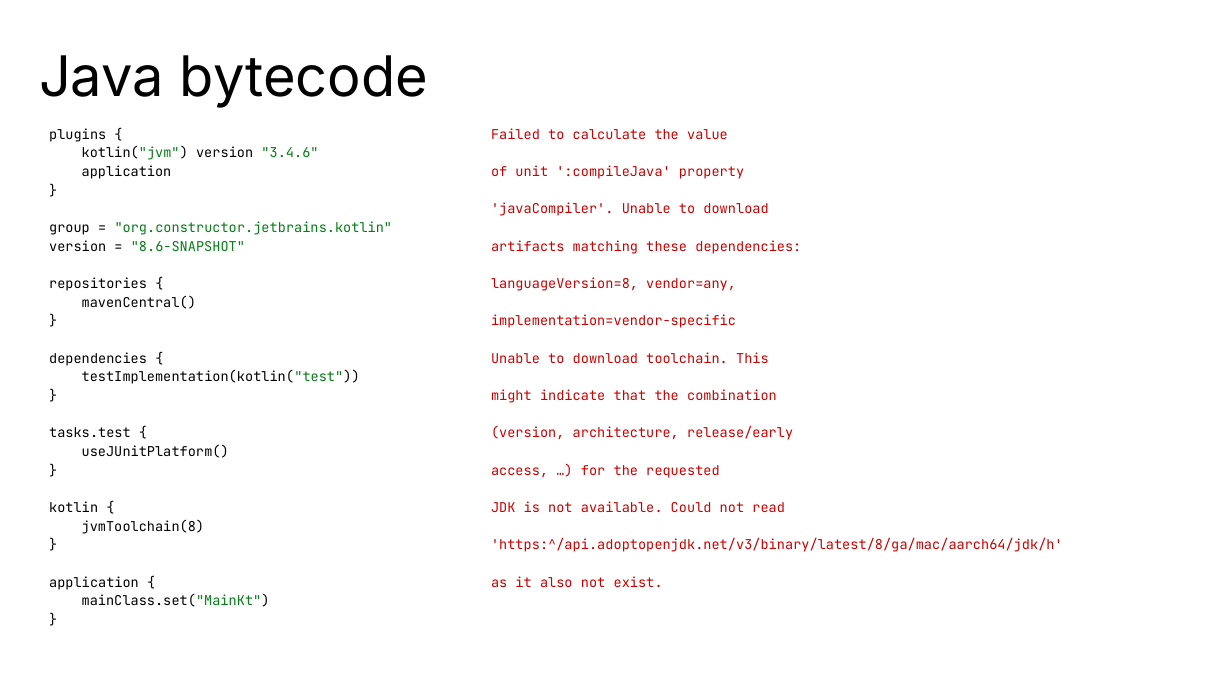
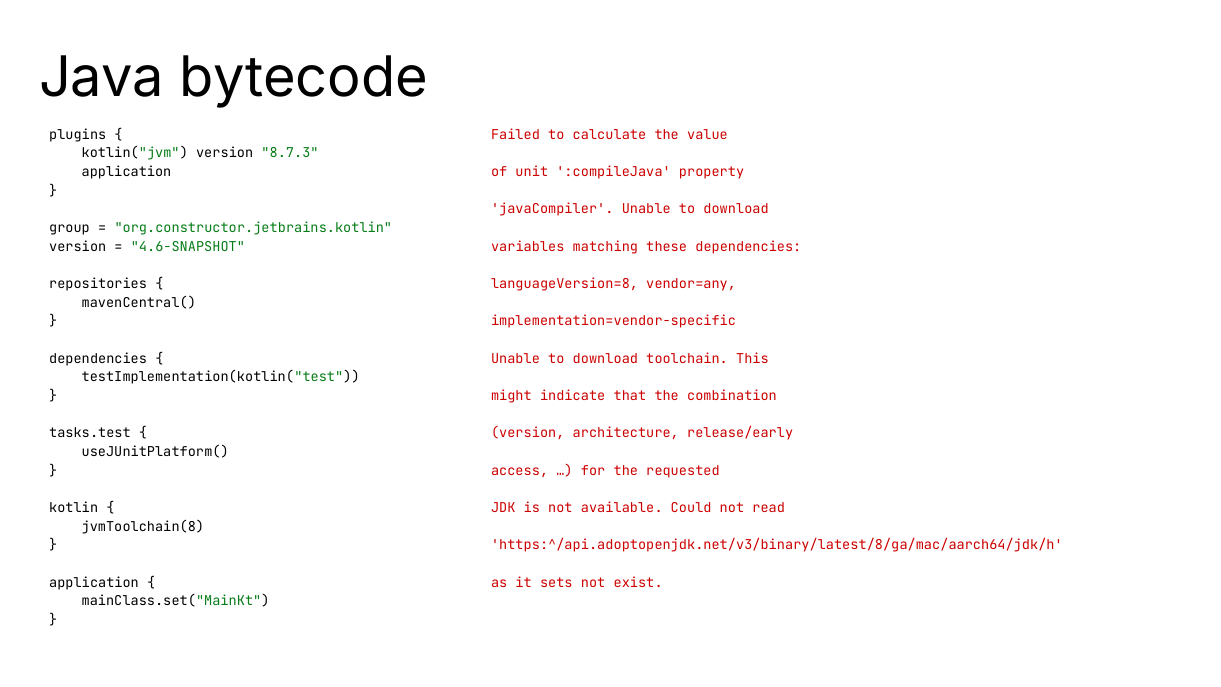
3.4.6: 3.4.6 -> 8.7.3 (290, 153)
8.6-SNAPSHOT: 8.6-SNAPSHOT -> 4.6-SNAPSHOT (188, 247)
artifacts: artifacts -> variables (528, 247)
also: also -> sets (556, 582)
